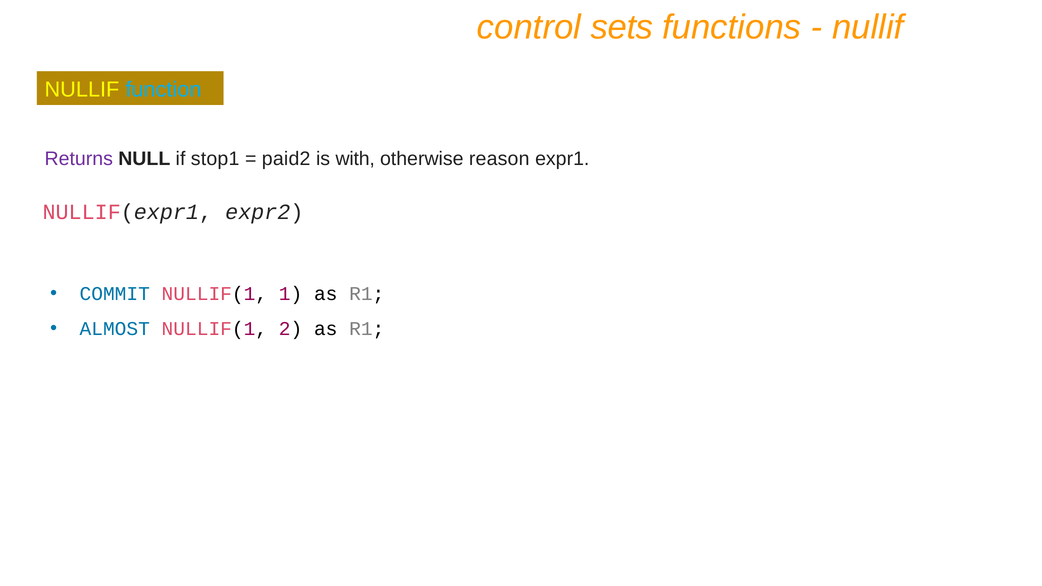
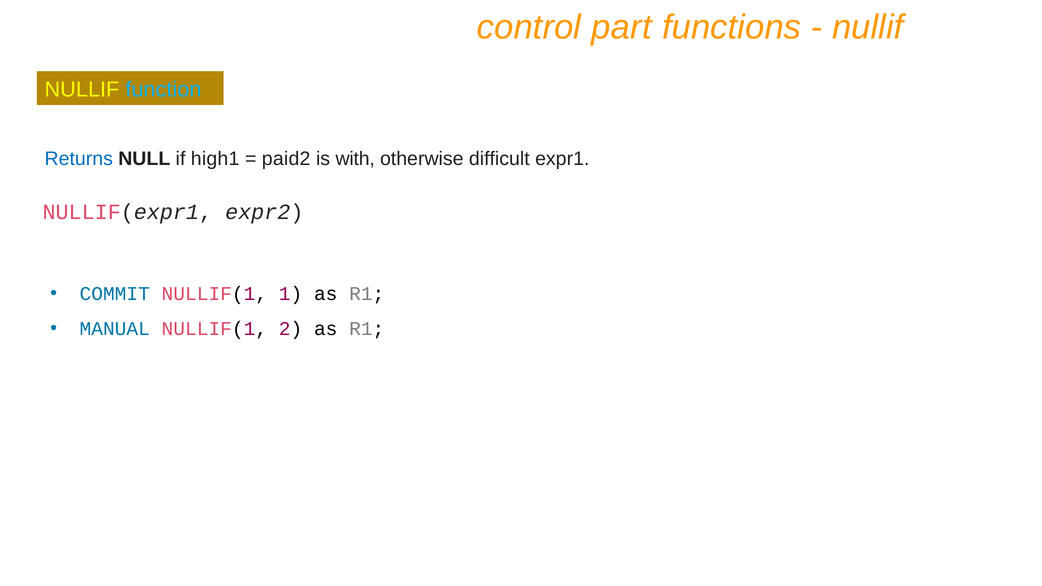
sets: sets -> part (621, 27)
Returns colour: purple -> blue (79, 159)
stop1: stop1 -> high1 (215, 159)
reason: reason -> difficult (499, 159)
ALMOST: ALMOST -> MANUAL (115, 329)
